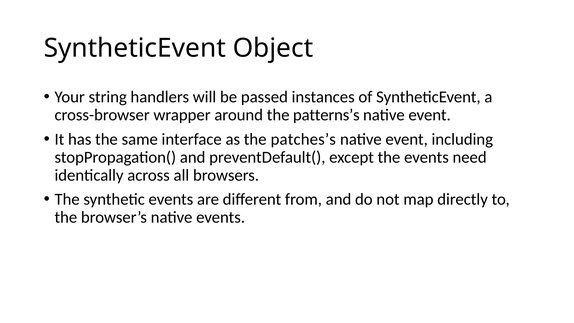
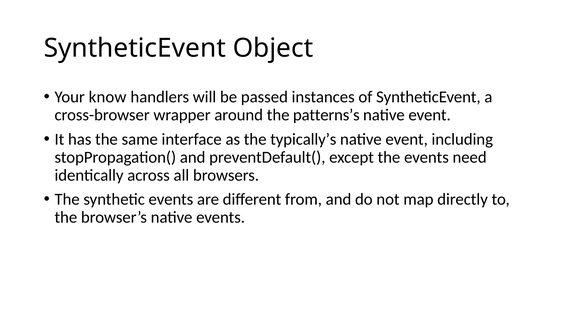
string: string -> know (108, 97)
patches’s: patches’s -> typically’s (303, 139)
